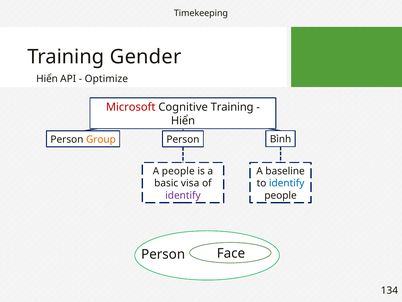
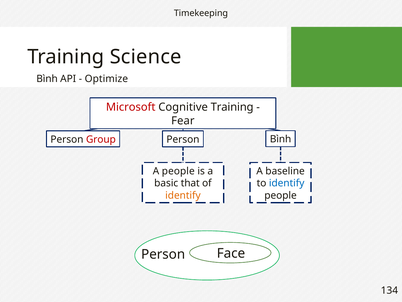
Gender: Gender -> Science (146, 57)
Hiển: Hiển -> Bình (47, 79)
Hiển: Hiển -> Fear (183, 121)
Group colour: orange -> red (101, 139)
visa: visa -> that (190, 183)
identify colour: purple -> orange (183, 195)
